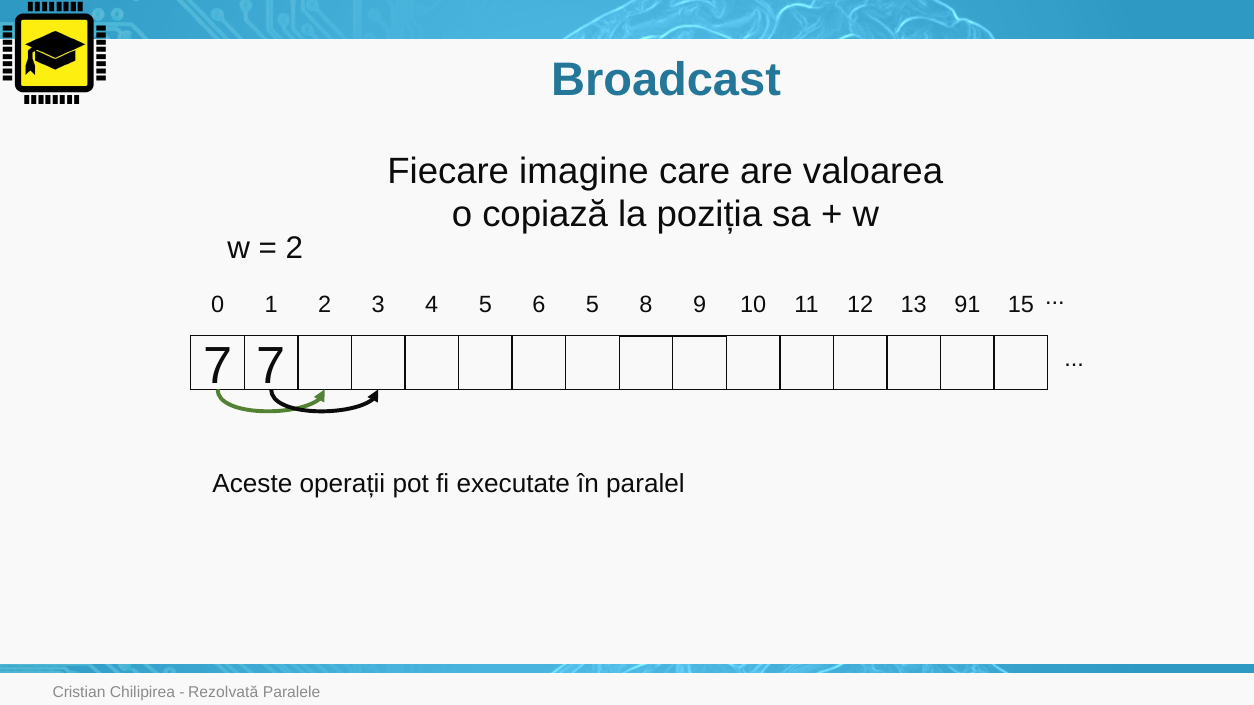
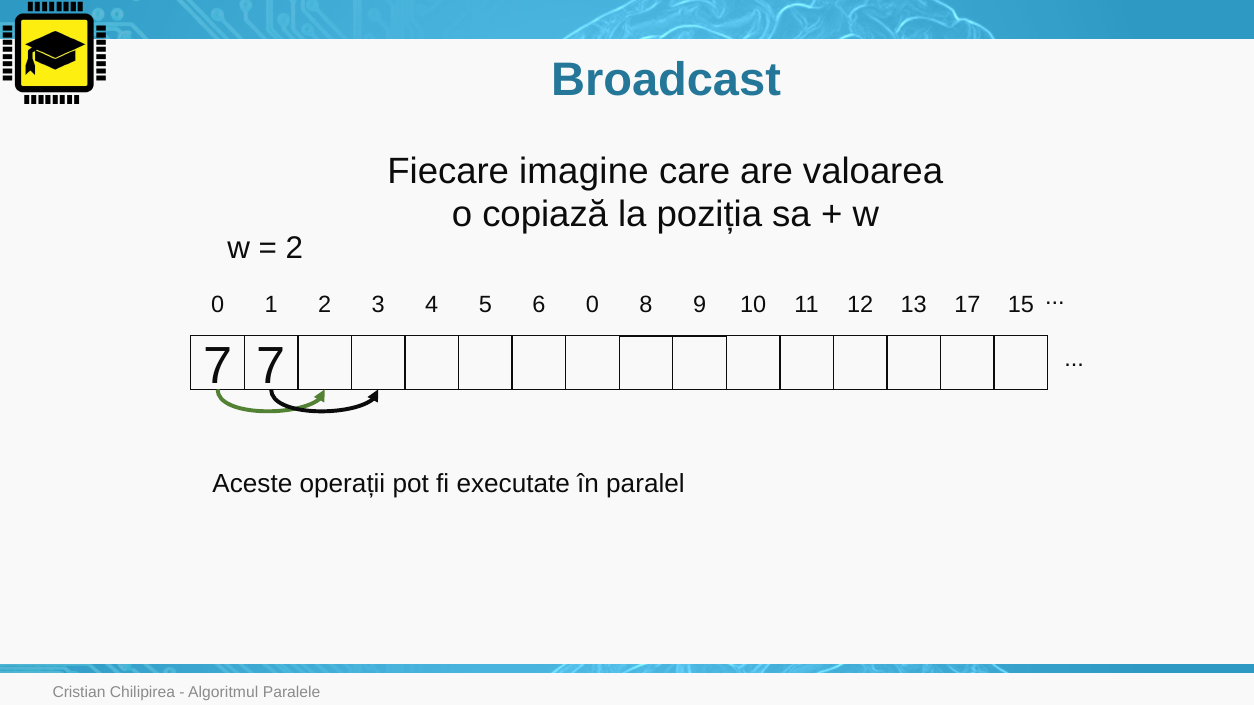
6 5: 5 -> 0 (592, 304)
91: 91 -> 17 (967, 304)
Rezolvată: Rezolvată -> Algoritmul (223, 692)
